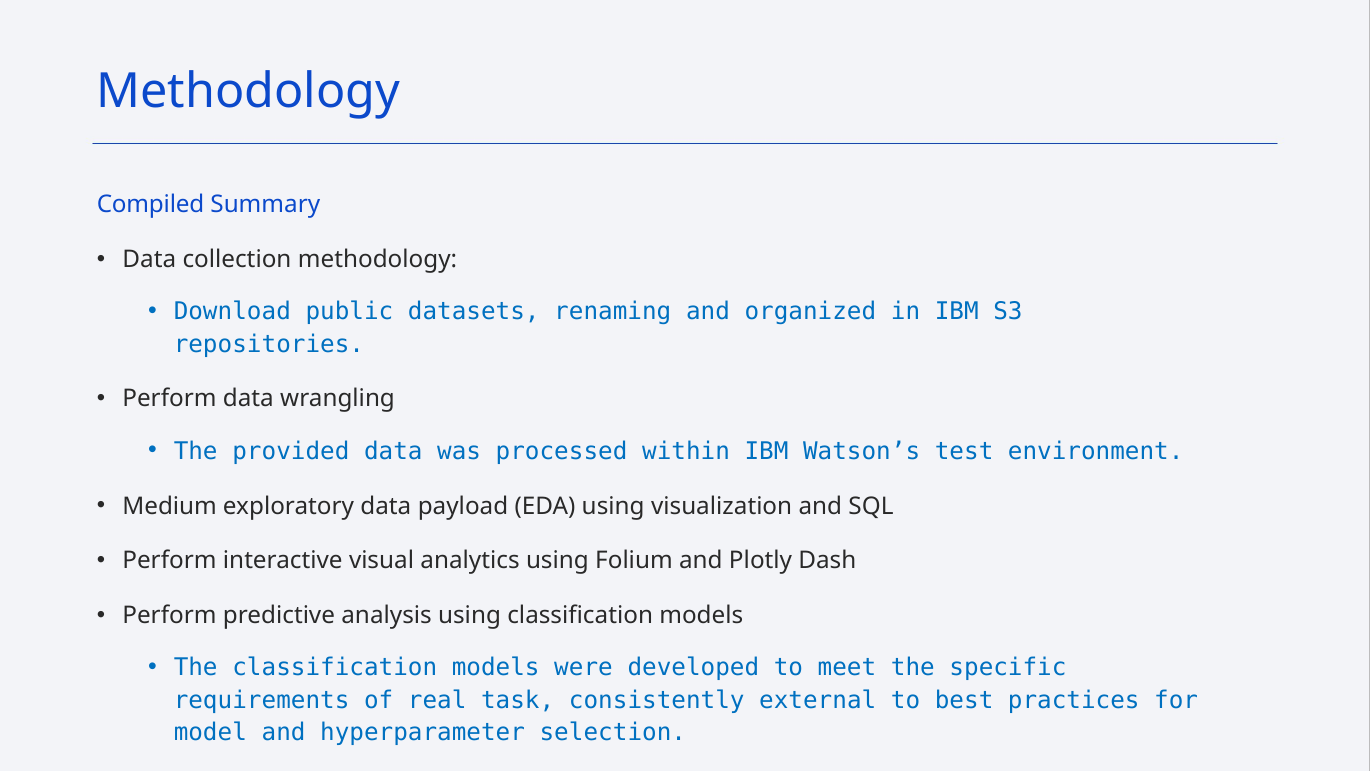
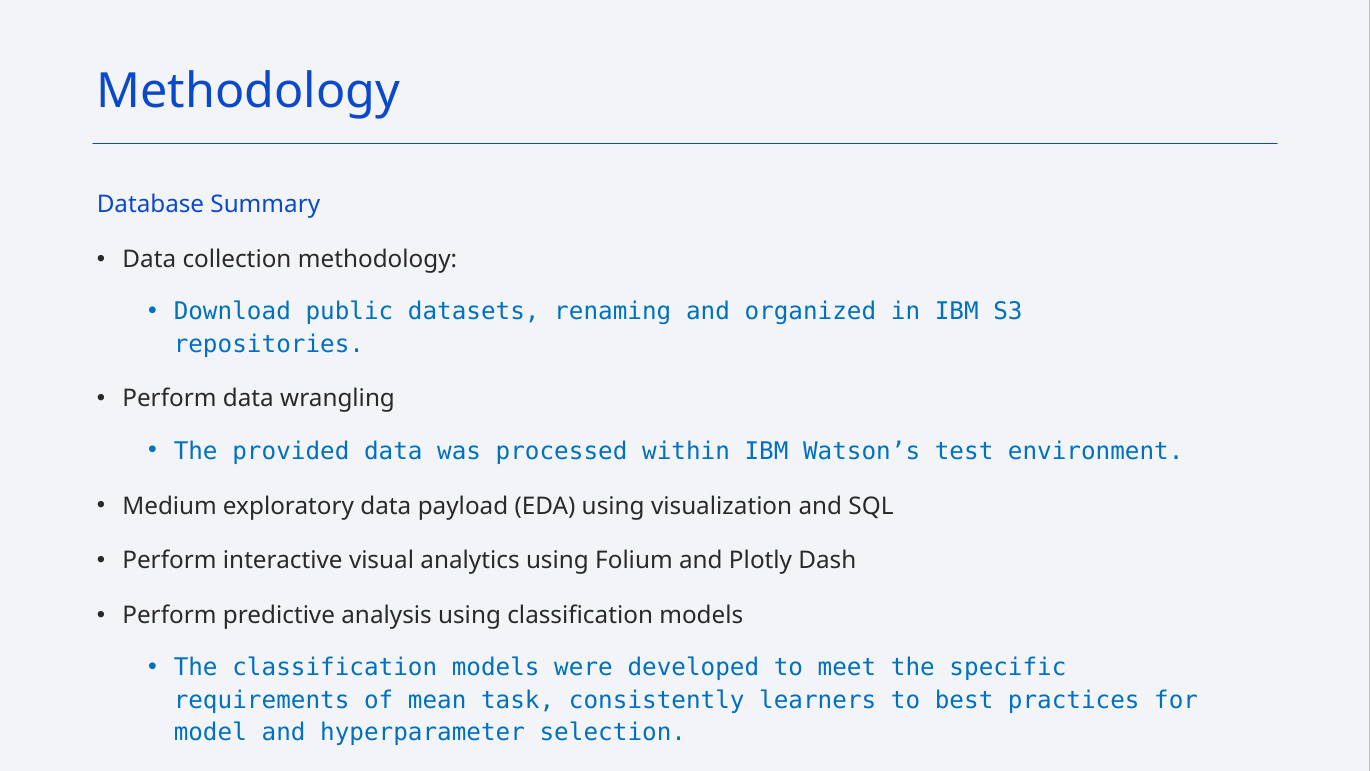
Compiled: Compiled -> Database (150, 205)
real: real -> mean (437, 700)
external: external -> learners (818, 700)
